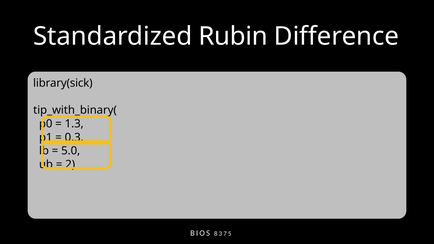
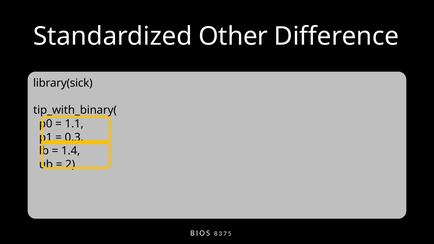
Rubin: Rubin -> Other (233, 36)
1.3: 1.3 -> 1.1 (74, 124)
5.0: 5.0 -> 1.4 (71, 151)
